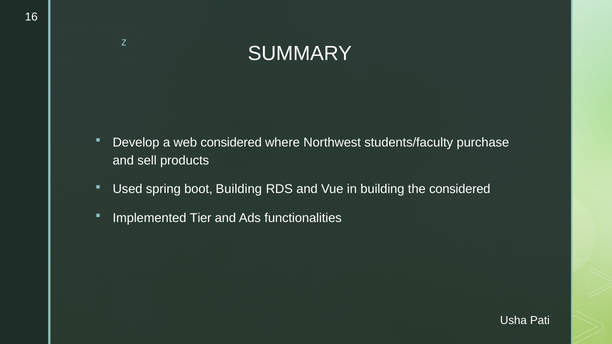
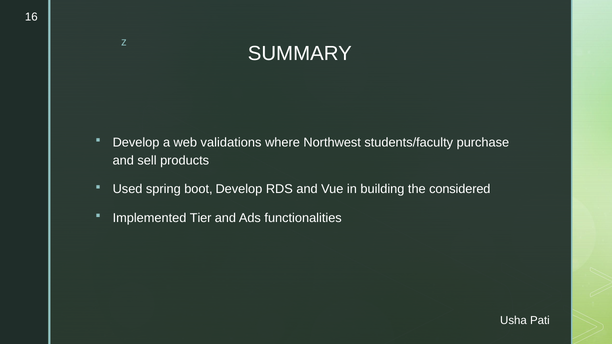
web considered: considered -> validations (231, 142)
boot Building: Building -> Develop (239, 189)
